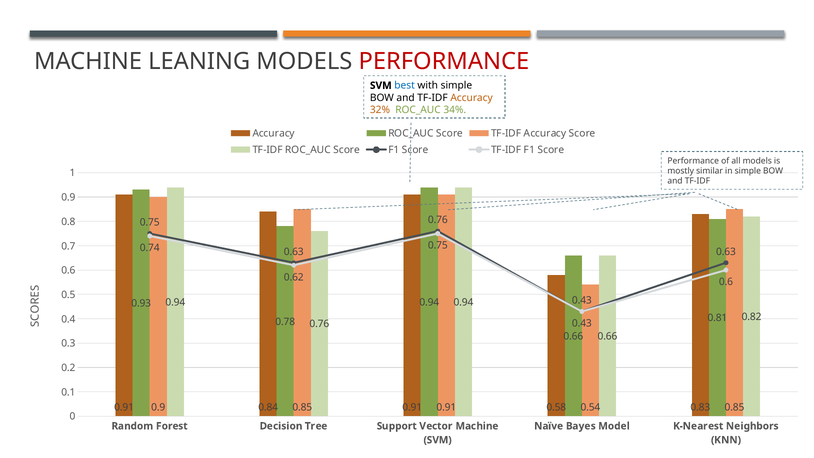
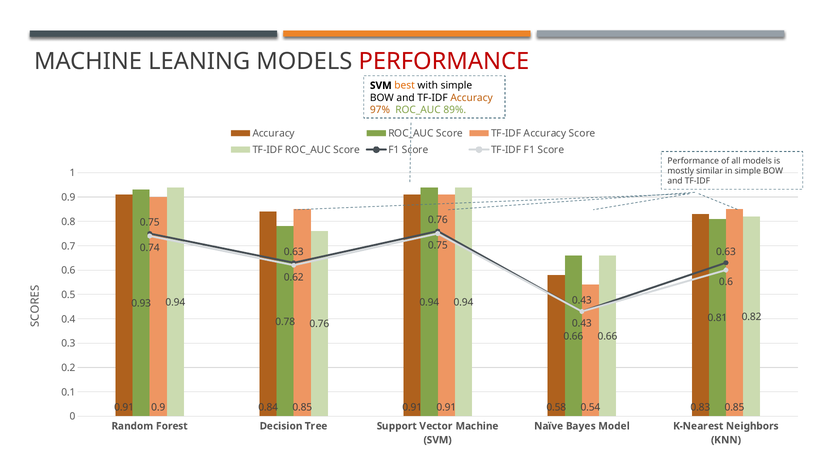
best colour: blue -> orange (405, 86)
32%: 32% -> 97% (380, 110)
34%: 34% -> 89% (455, 110)
